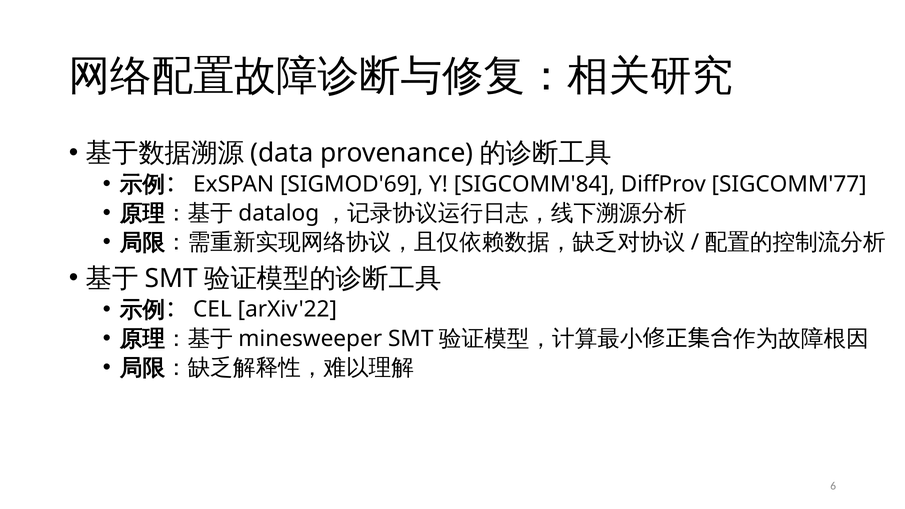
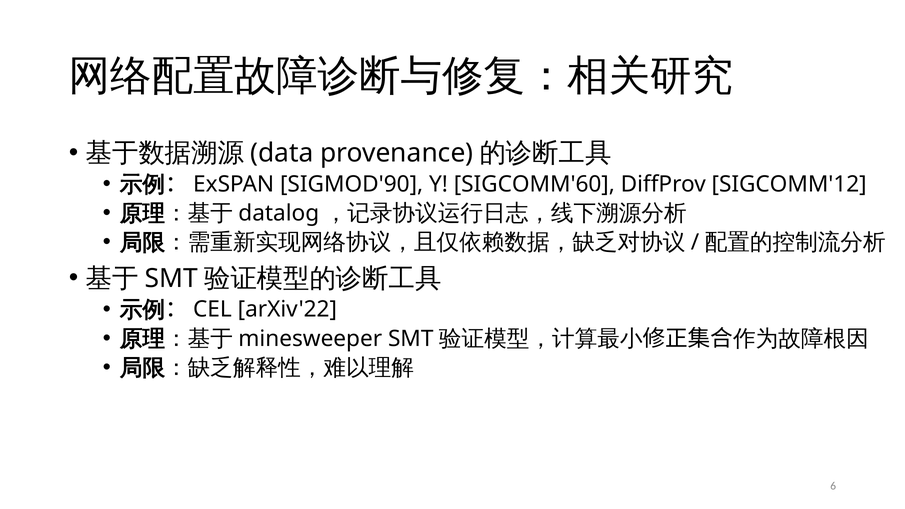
SIGMOD'69: SIGMOD'69 -> SIGMOD'90 (352, 184)
SIGCOMM'84: SIGCOMM'84 -> SIGCOMM'60 (534, 184)
SIGCOMM'77: SIGCOMM'77 -> SIGCOMM'12 (789, 184)
